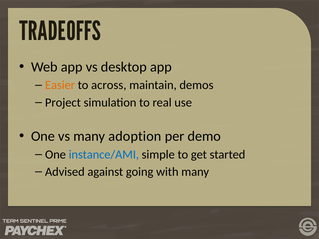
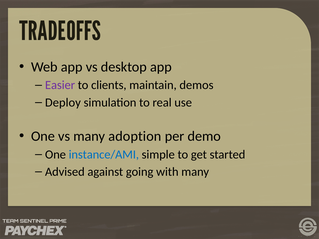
Easier colour: orange -> purple (60, 85)
across: across -> clients (109, 85)
Project: Project -> Deploy (63, 103)
